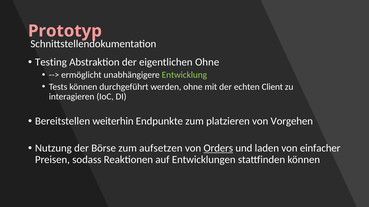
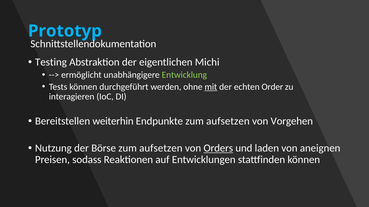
Prototyp colour: pink -> light blue (65, 31)
eigentlichen Ohne: Ohne -> Michi (207, 62)
mit underline: none -> present (211, 87)
Client: Client -> Order (272, 87)
Endpunkte zum platzieren: platzieren -> aufsetzen (228, 121)
einfacher: einfacher -> aneignen (320, 149)
